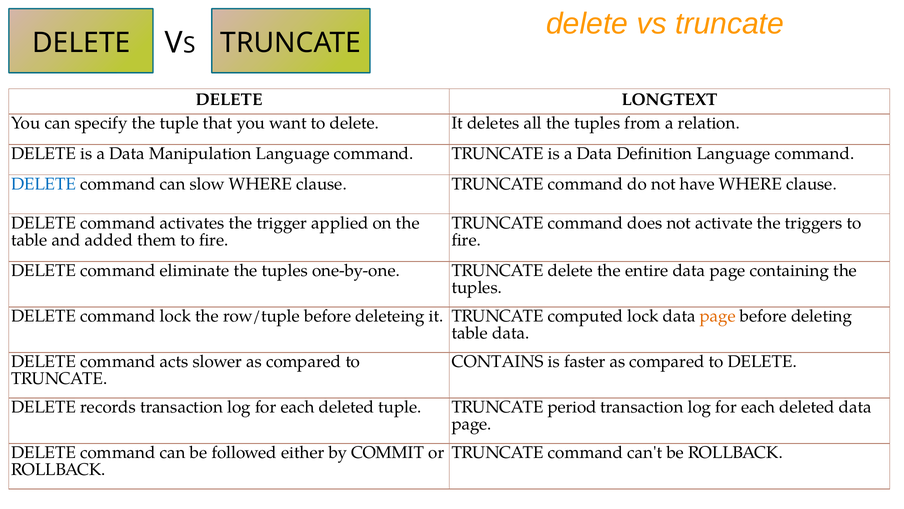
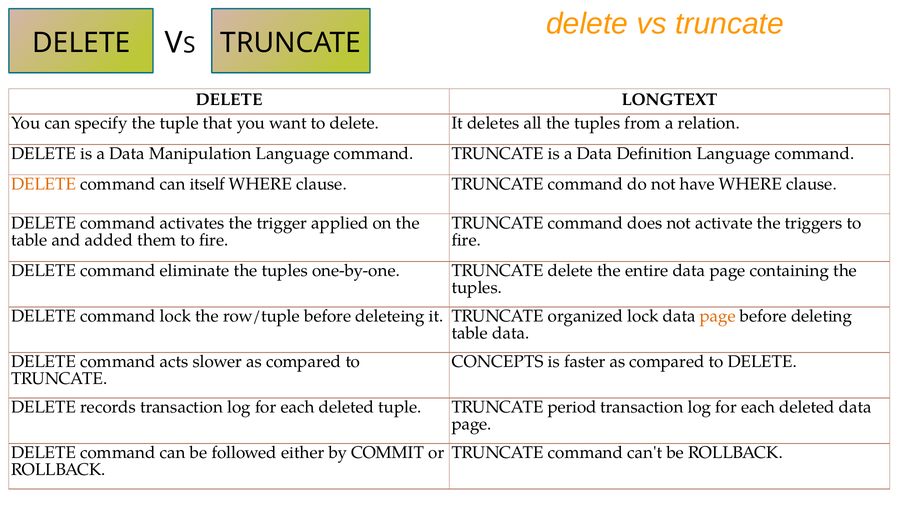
DELETE colour: blue -> orange (44, 184)
slow: slow -> itself (207, 184)
computed: computed -> organized (586, 316)
CONTAINS: CONTAINS -> CONCEPTS (498, 361)
